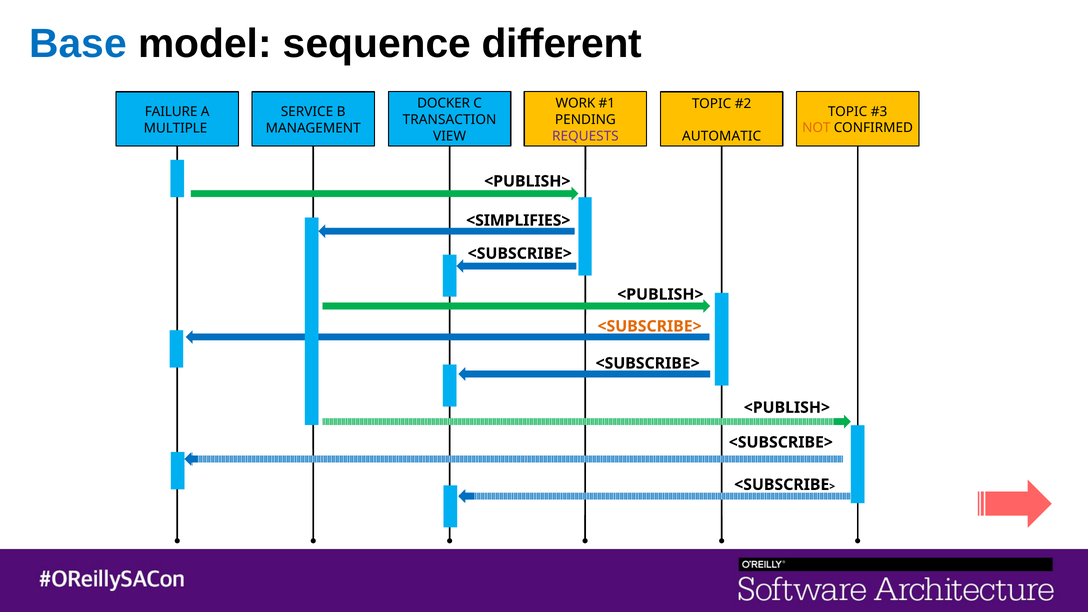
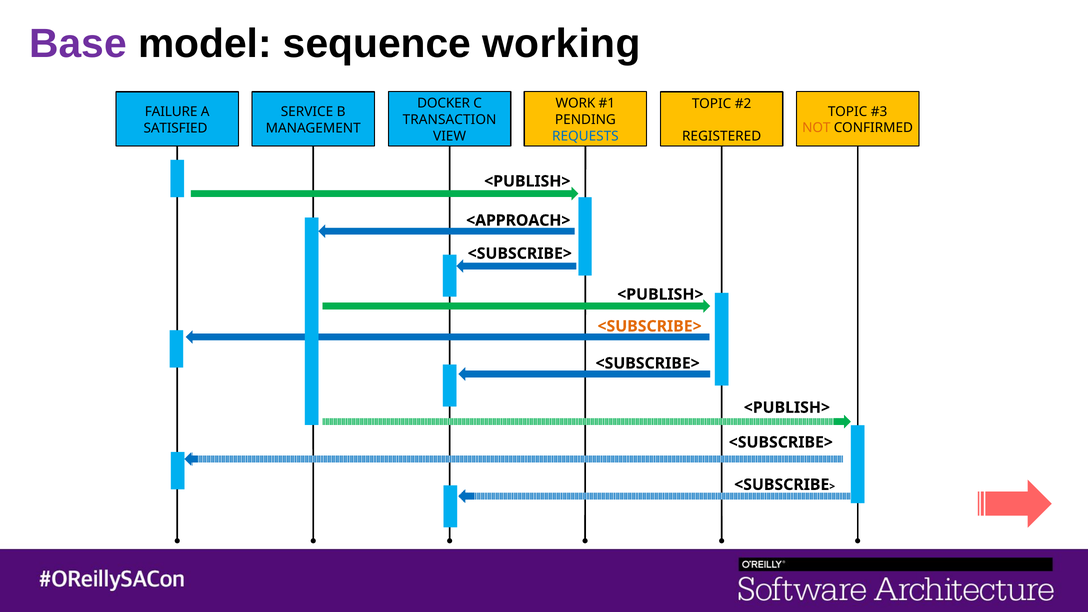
Base colour: blue -> purple (78, 44)
different: different -> working (561, 44)
MULTIPLE: MULTIPLE -> SATISFIED (176, 128)
REQUESTS colour: purple -> blue (585, 136)
AUTOMATIC: AUTOMATIC -> REGISTERED (722, 136)
<SIMPLIFIES>: <SIMPLIFIES> -> <APPROACH> (518, 220)
